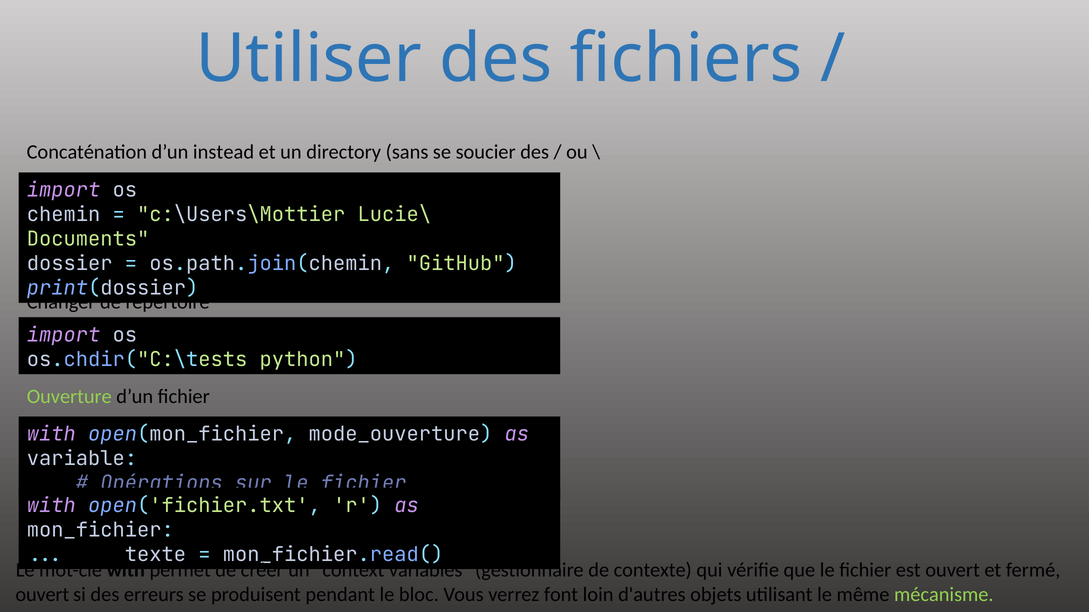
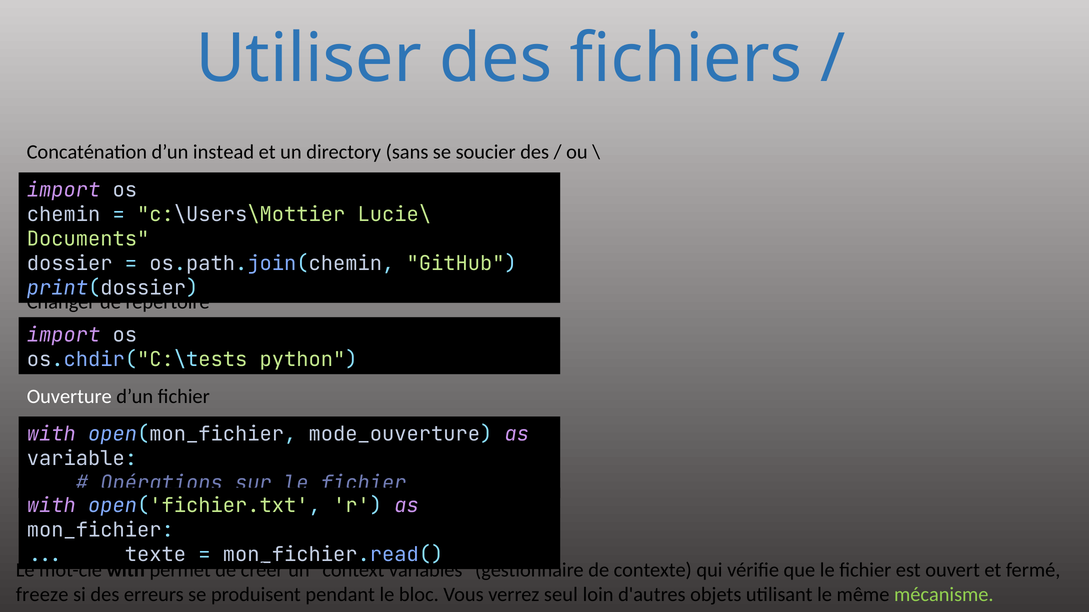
Ouverture colour: light green -> white (69, 397)
ouvert: ouvert -> freeze (42, 595)
font: font -> seul (561, 595)
